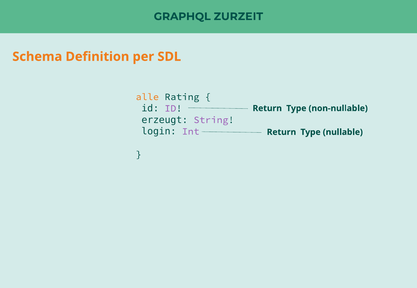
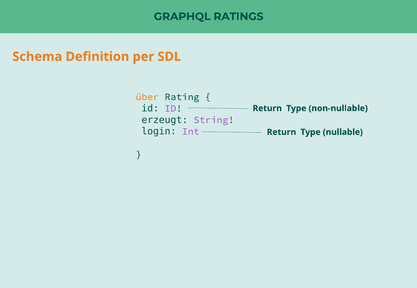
ZURZEIT: ZURZEIT -> RATINGS (238, 17)
alle: alle -> über (147, 97)
